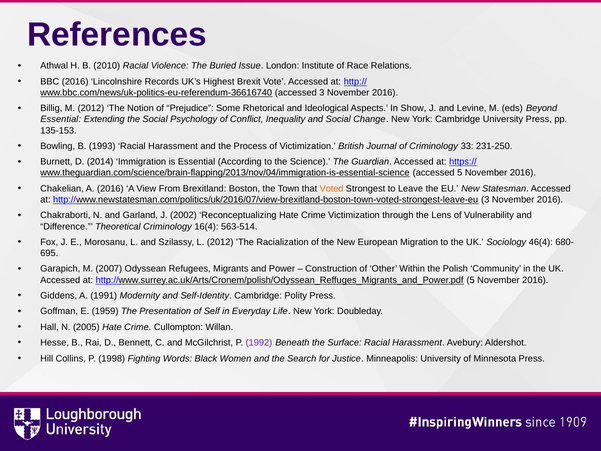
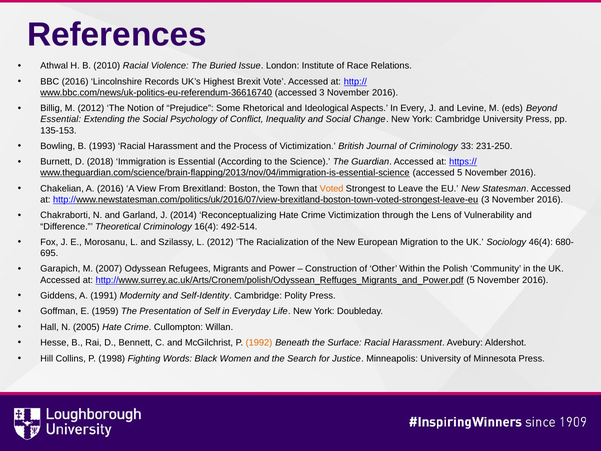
Show: Show -> Every (413, 108)
2014: 2014 -> 2018 (100, 162)
2002: 2002 -> 2014 (183, 215)
563-514: 563-514 -> 492-514 (239, 226)
1992 colour: purple -> orange (259, 343)
